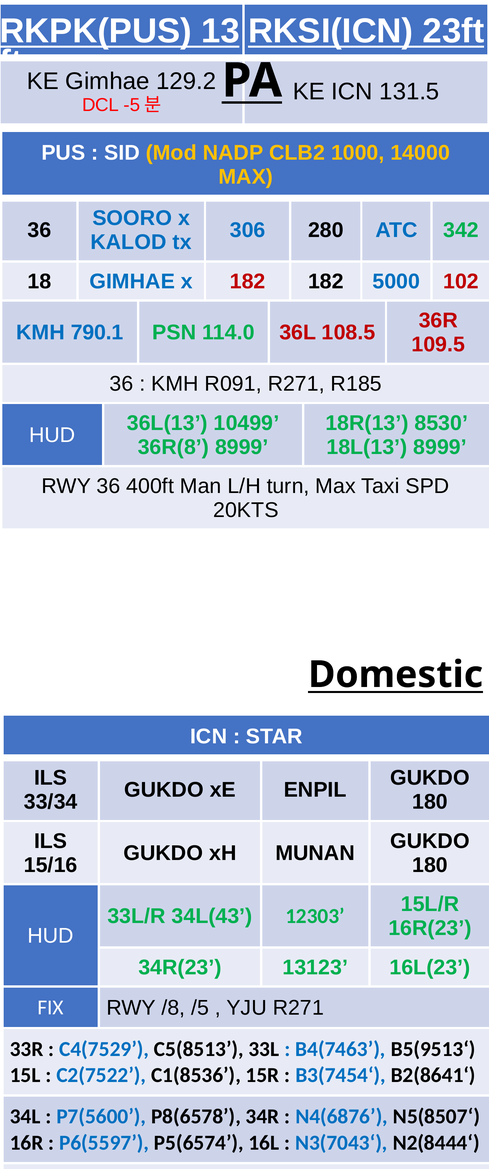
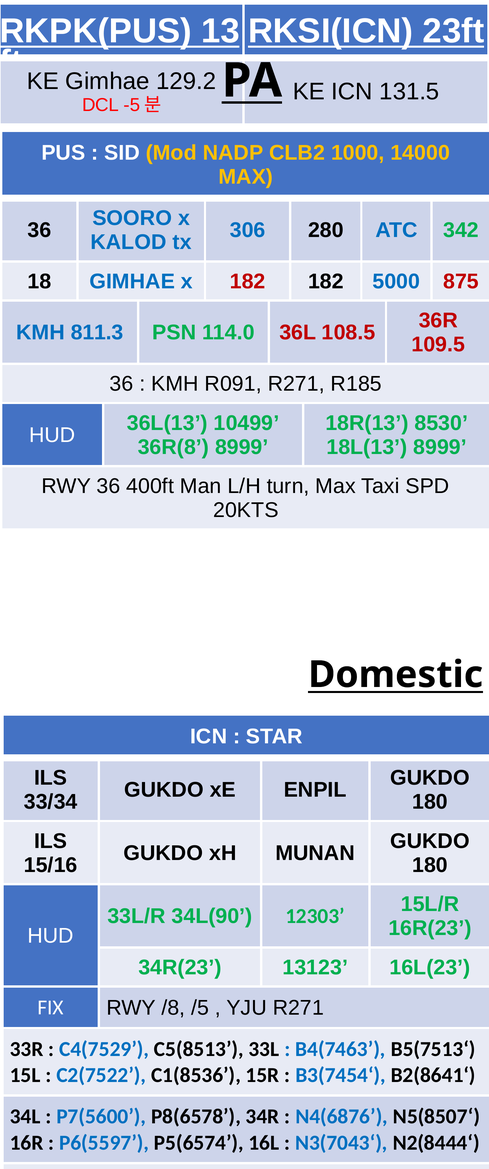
102: 102 -> 875 (461, 282)
790.1: 790.1 -> 811.3 (97, 333)
34L(43: 34L(43 -> 34L(90 (212, 917)
B5(9513‘: B5(9513‘ -> B5(7513‘ (433, 1050)
